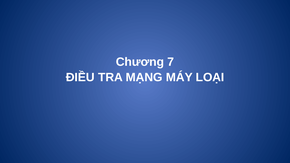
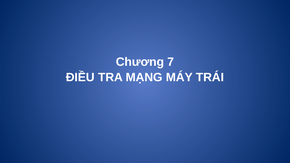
LOẠI: LOẠI -> TRÁI (210, 77)
